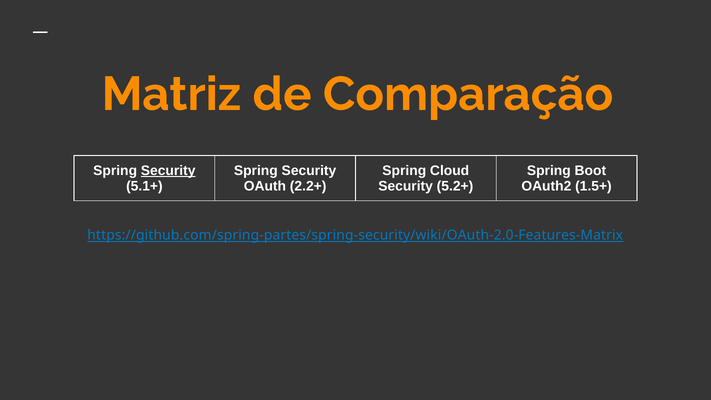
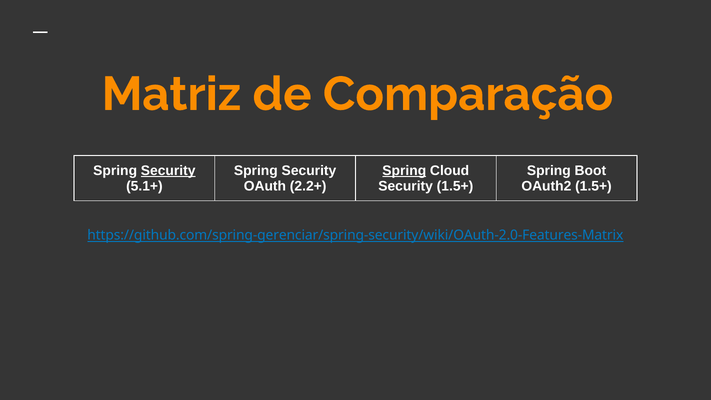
Spring underline: none -> present (404, 171)
Security 5.2+: 5.2+ -> 1.5+ (455, 186)
https://github.com/spring-partes/spring-security/wiki/OAuth-2.0-Features-Matrix: https://github.com/spring-partes/spring-security/wiki/OAuth-2.0-Features-Matrix -> https://github.com/spring-gerenciar/spring-security/wiki/OAuth-2.0-Features-Matrix (355, 235)
